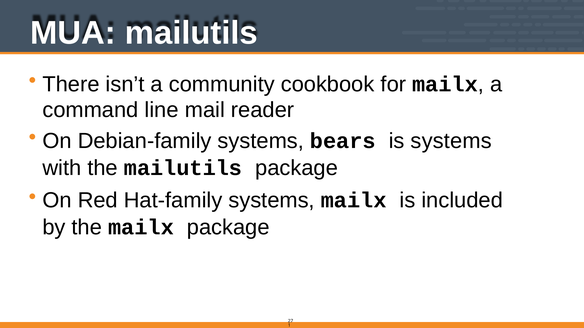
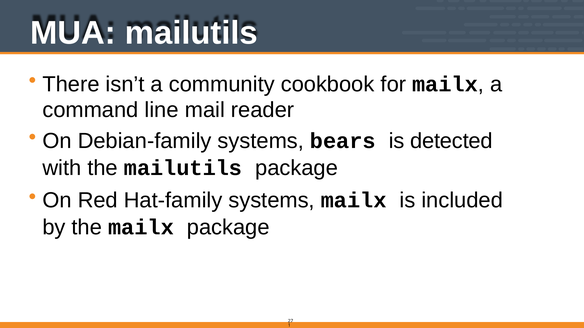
is systems: systems -> detected (451, 141)
